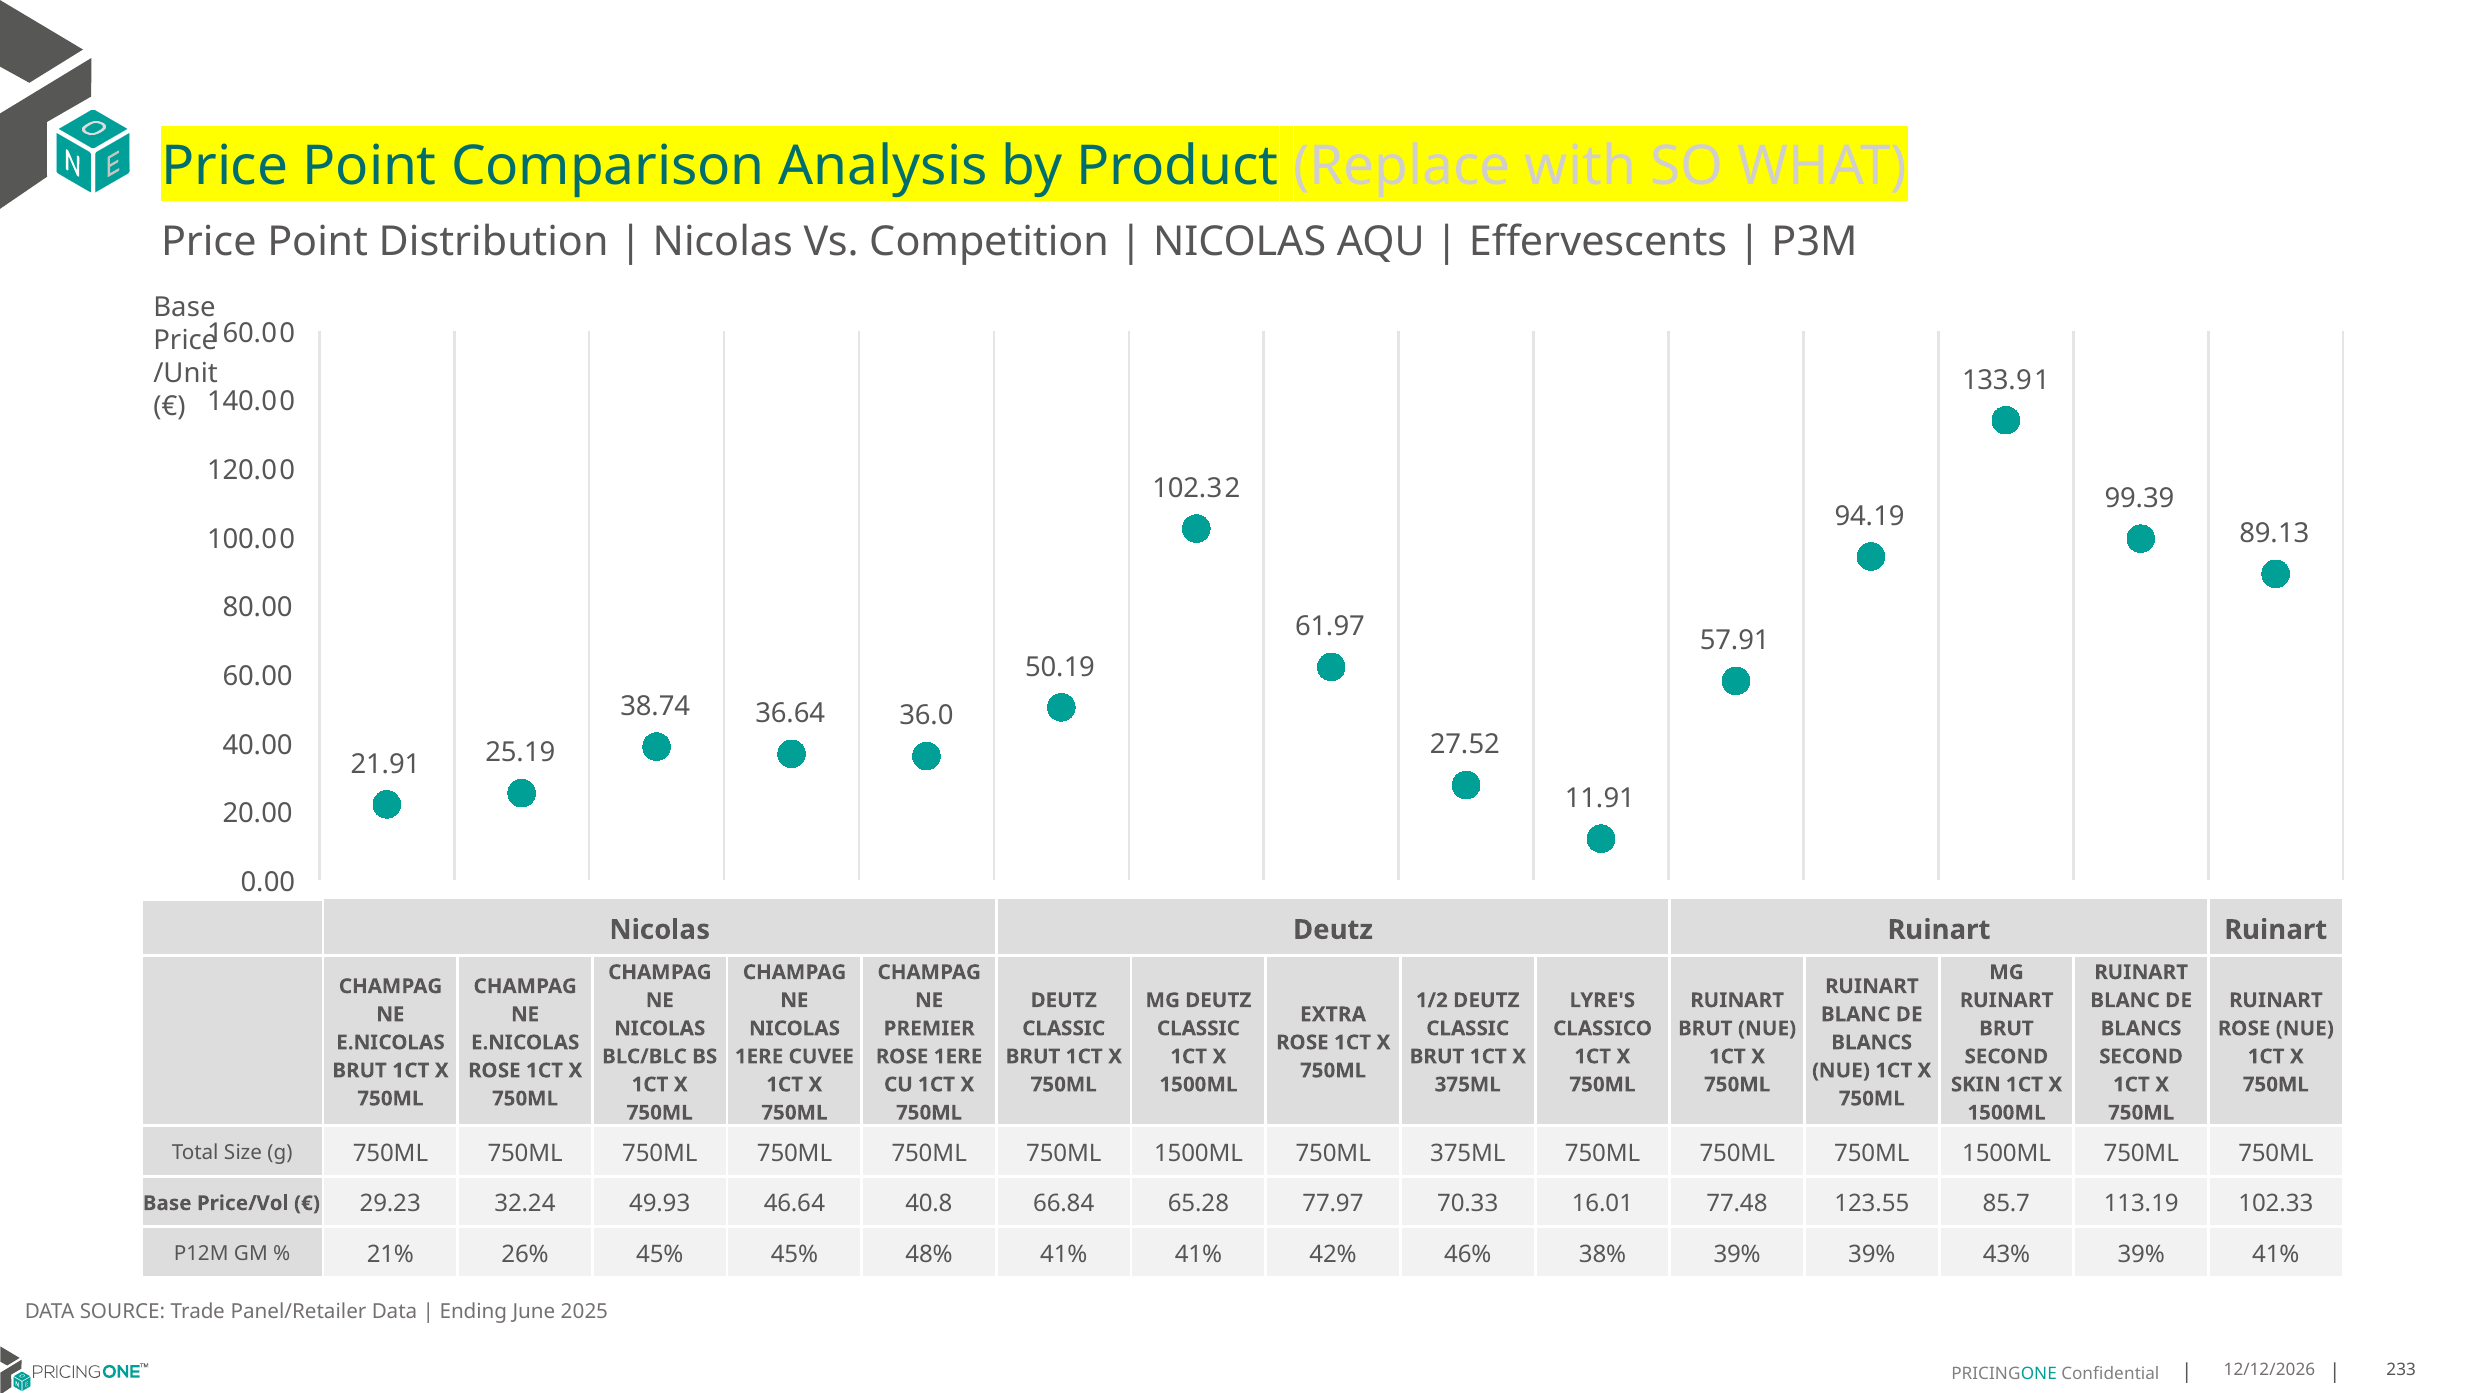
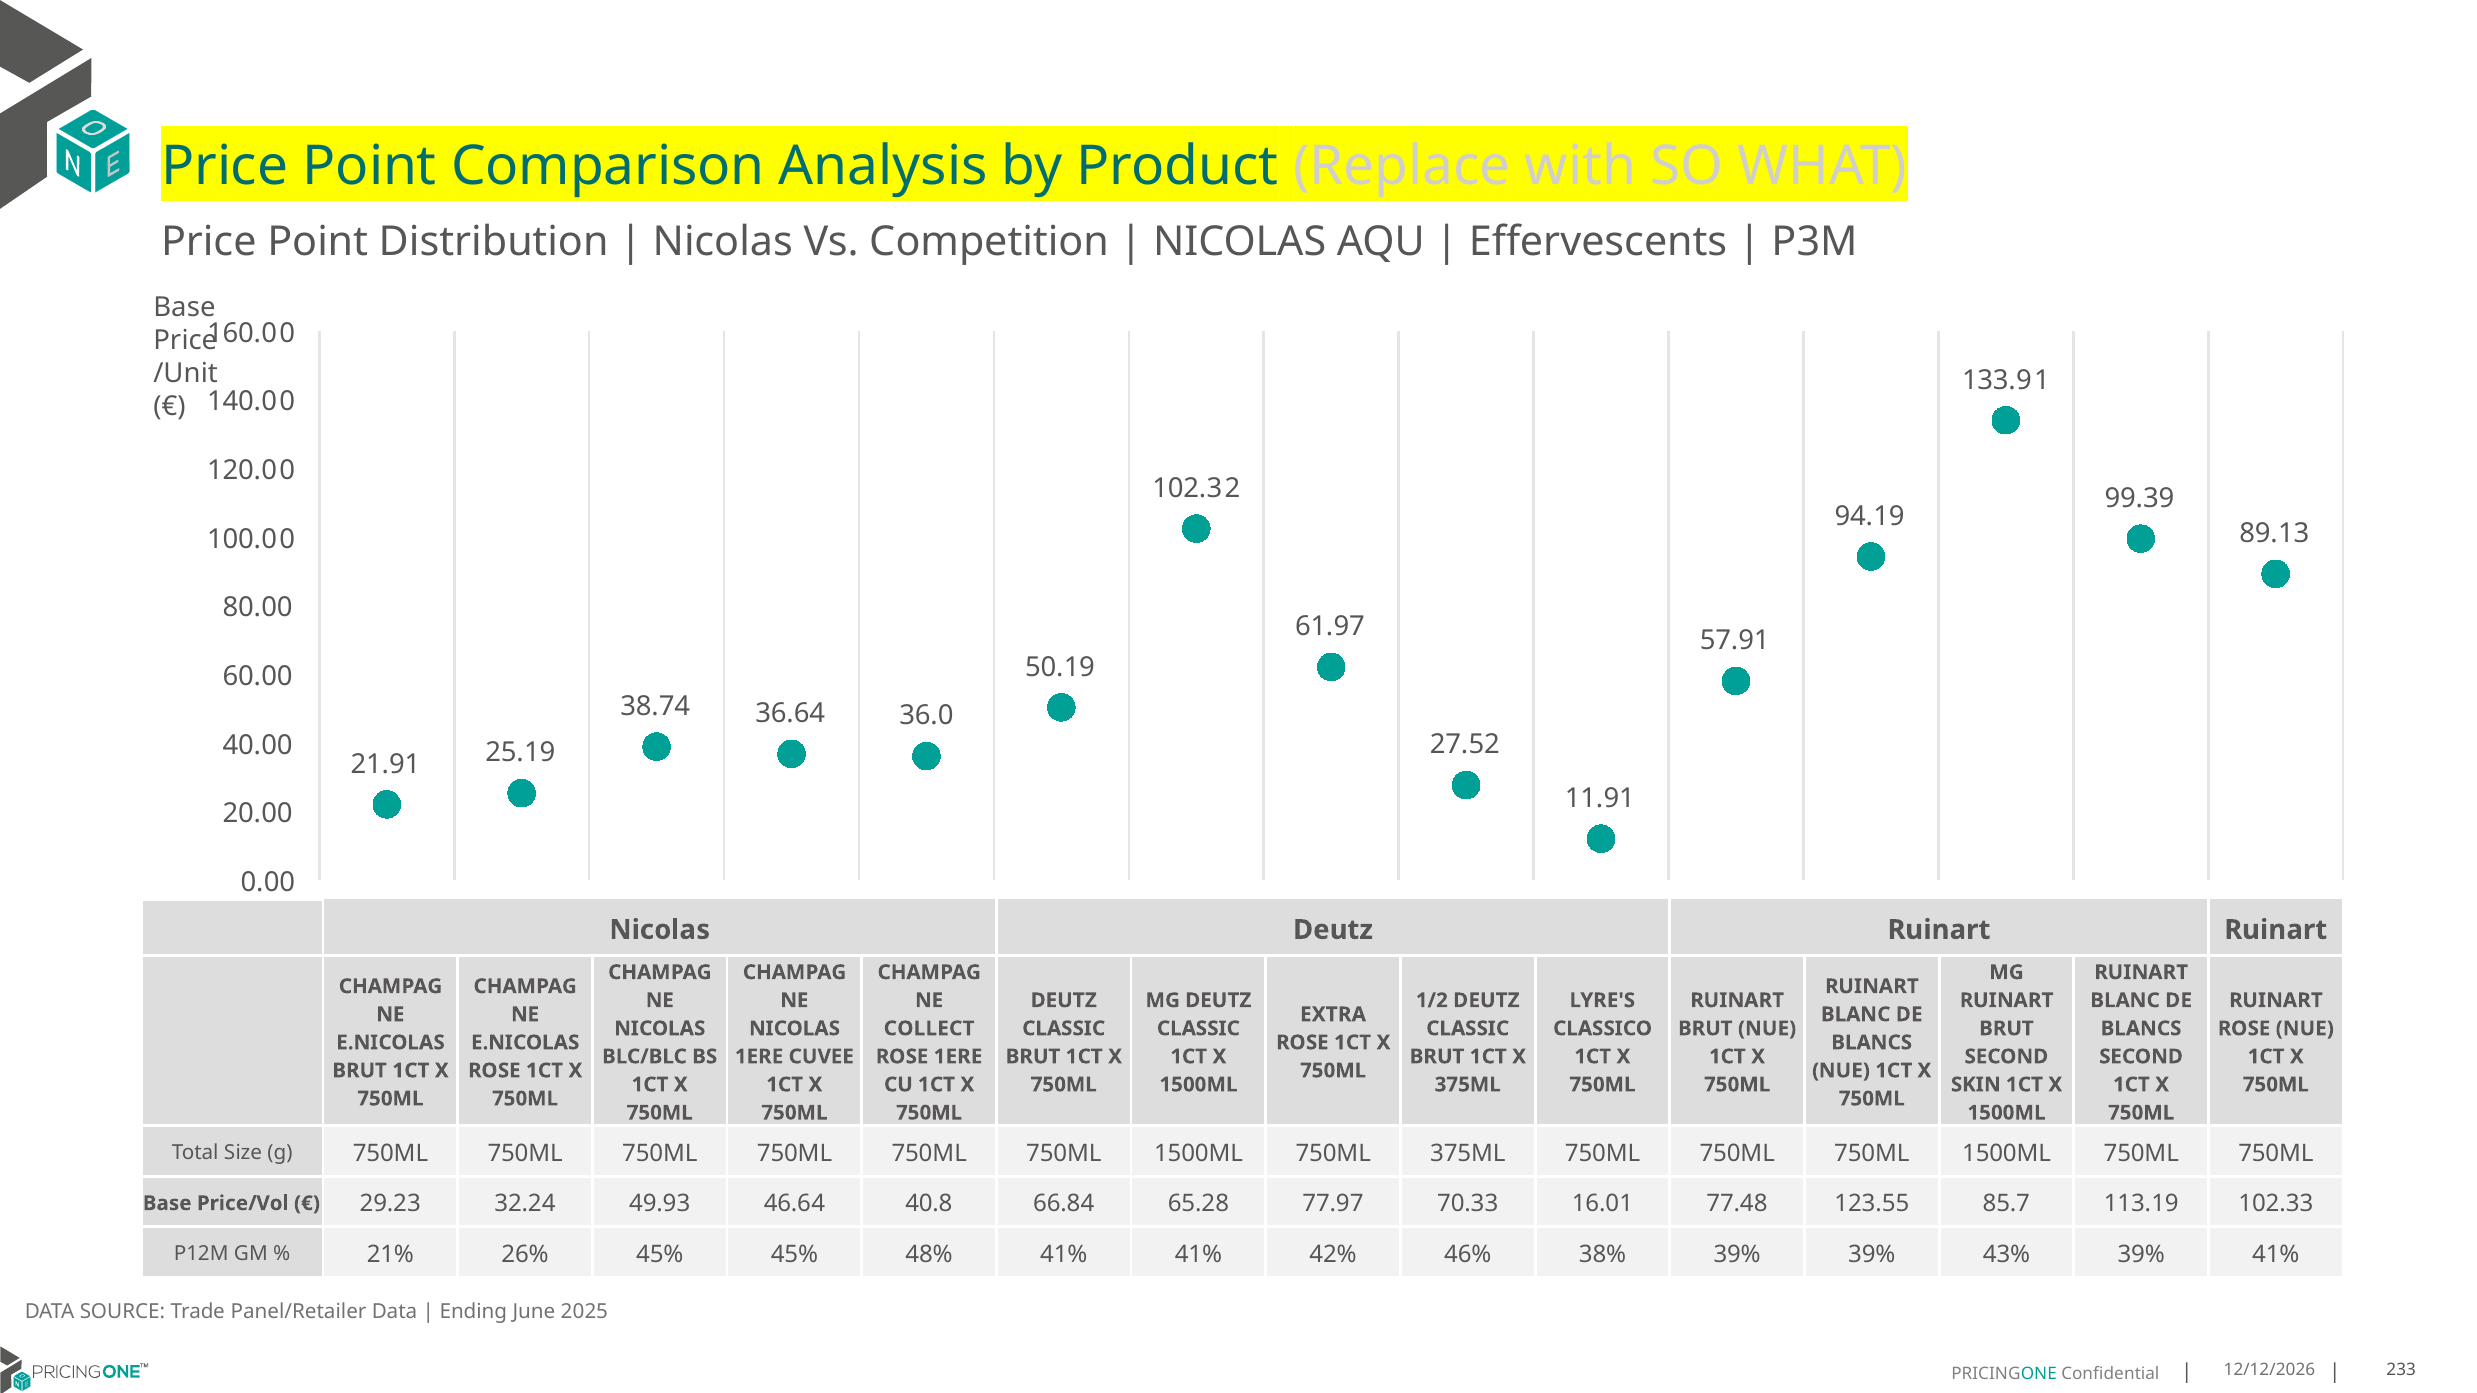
PREMIER: PREMIER -> COLLECT (929, 1029)
